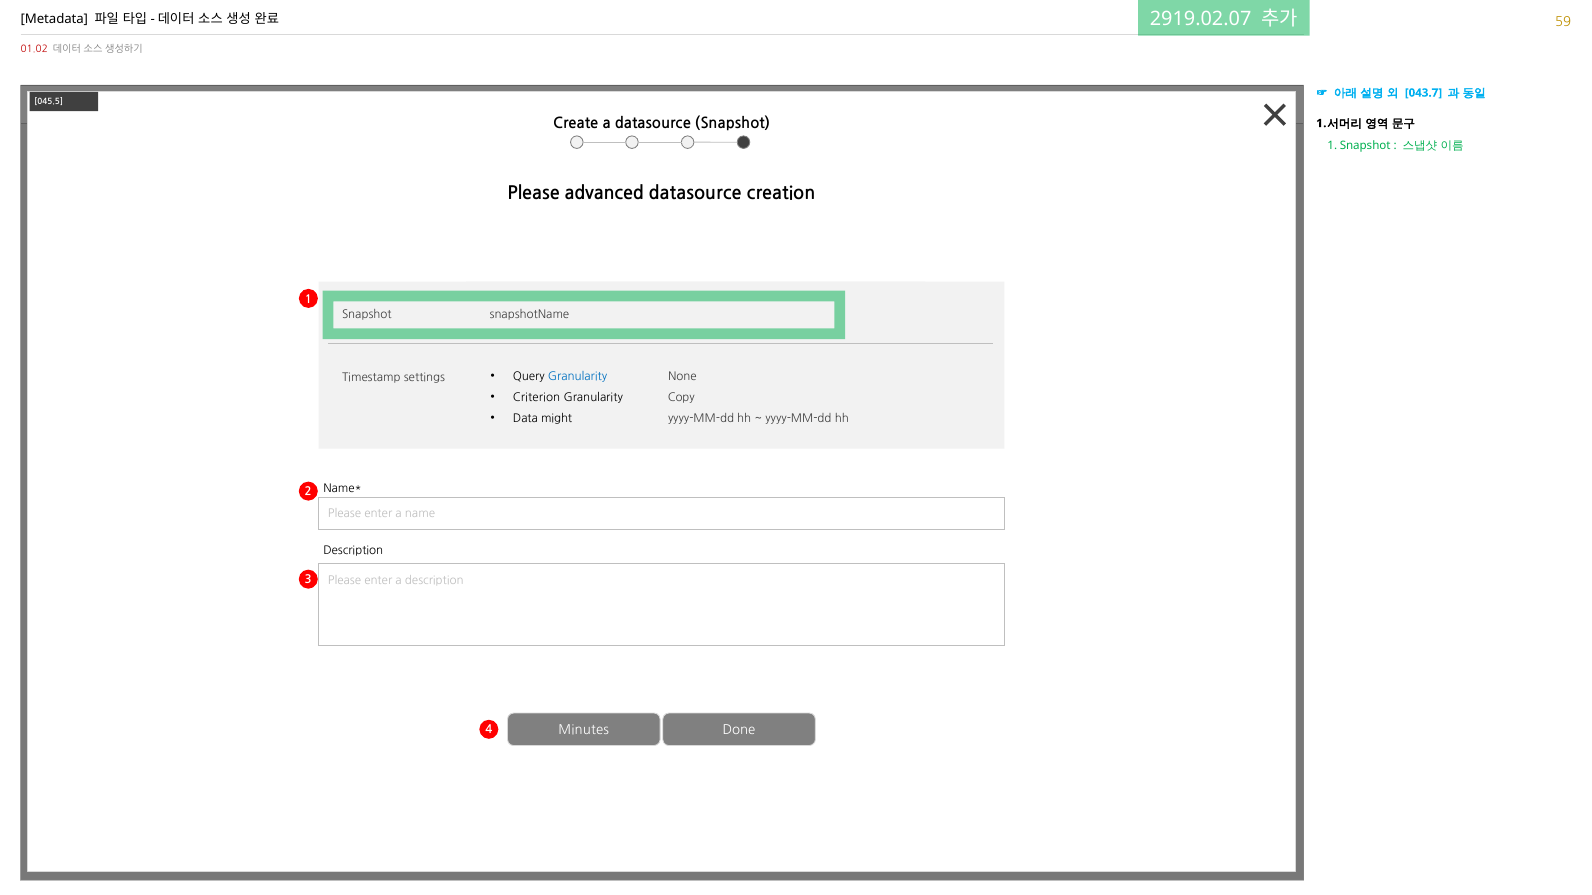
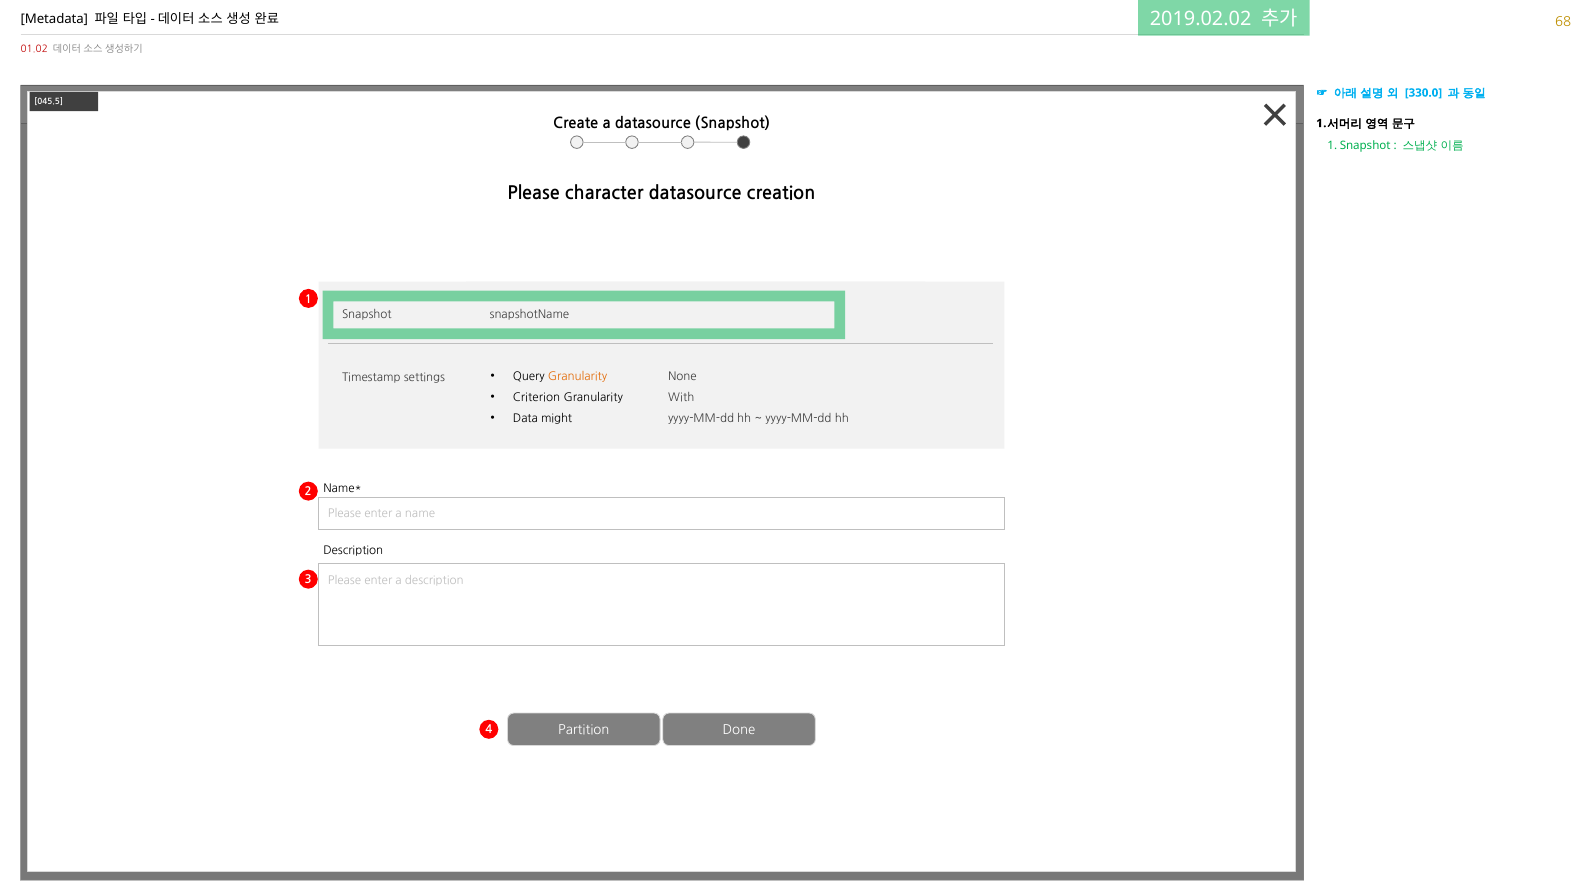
2919.02.07: 2919.02.07 -> 2019.02.02 (1201, 19)
59: 59 -> 68 (1563, 22)
043.7: 043.7 -> 330.0 (1423, 93)
advanced: advanced -> character (604, 193)
Granularity colour: blue -> orange (578, 377)
Copy: Copy -> With (681, 398)
Minutes: Minutes -> Partition (584, 731)
